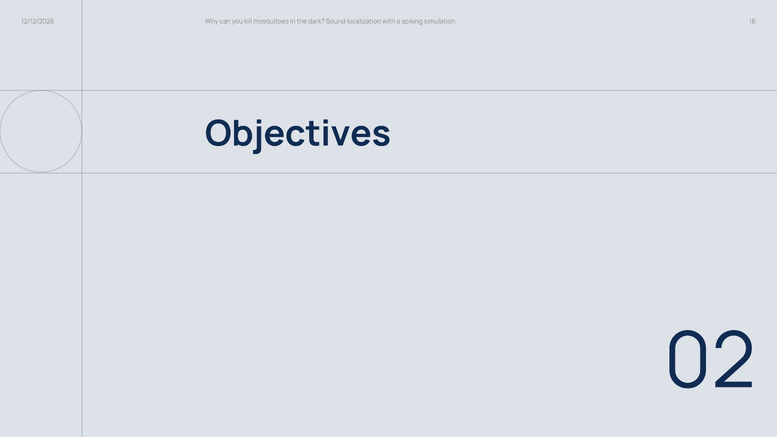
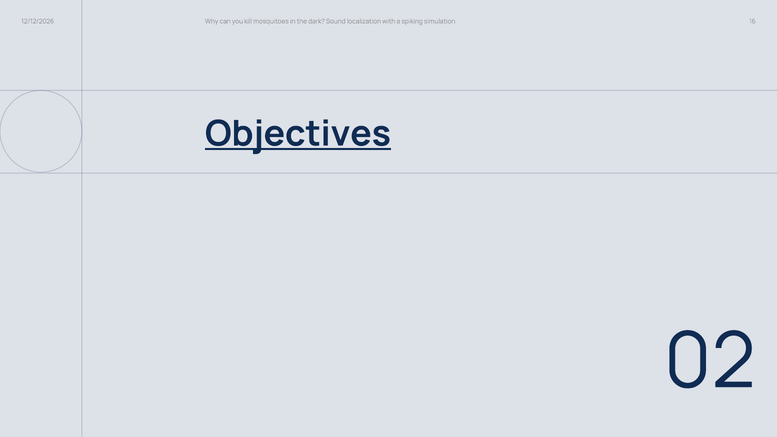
Objectives underline: none -> present (298, 134)
